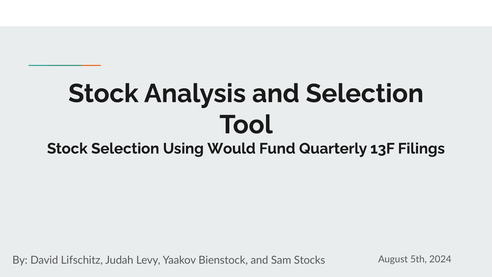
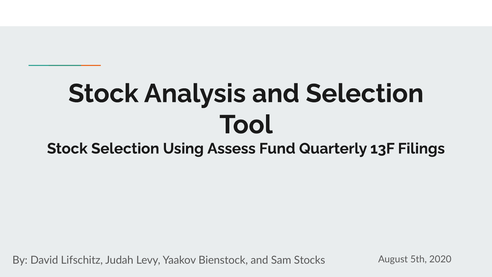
Would: Would -> Assess (231, 148)
2024: 2024 -> 2020 (440, 259)
